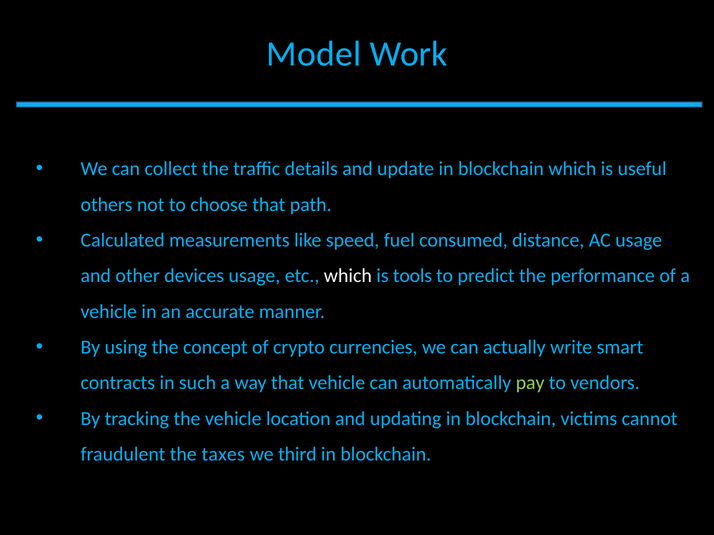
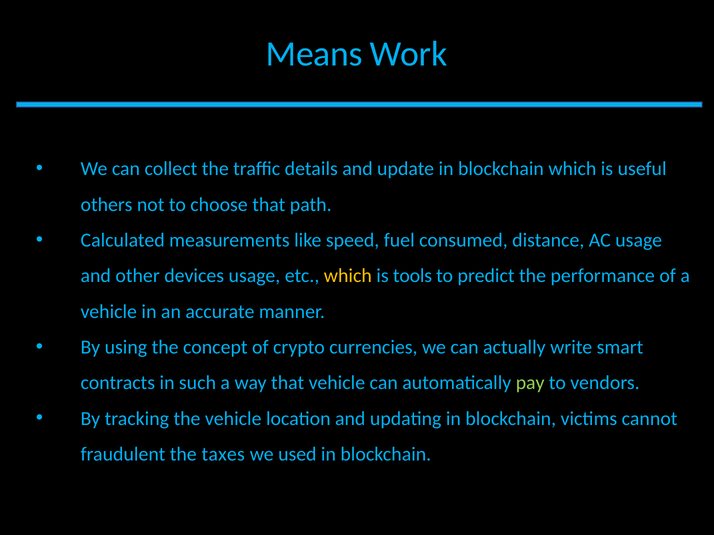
Model: Model -> Means (314, 54)
which colour: white -> yellow (348, 276)
third: third -> used (297, 455)
